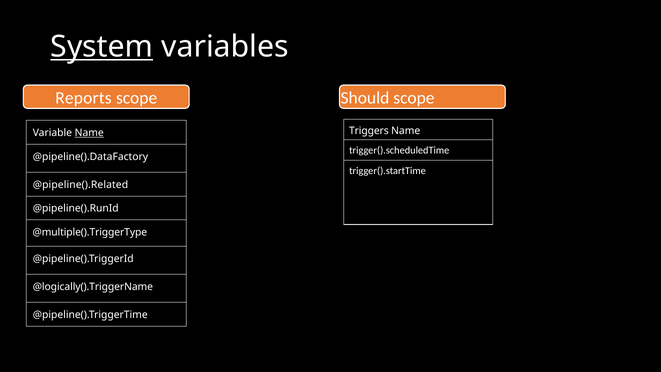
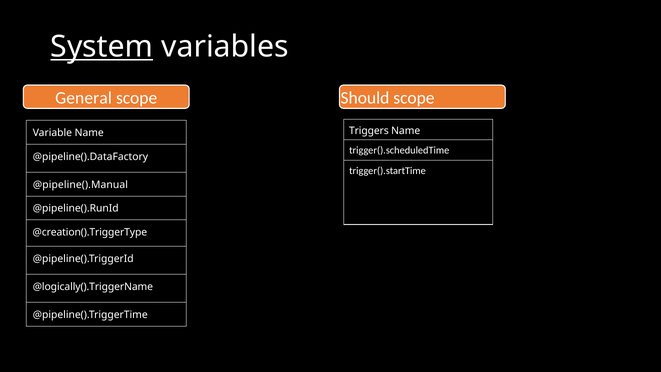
Reports: Reports -> General (84, 98)
Name underline: present -> none (89, 133)
@pipeline().Related: @pipeline().Related -> @pipeline().Manual (80, 185)
@multiple().TriggerType: @multiple().TriggerType -> @creation().TriggerType (90, 232)
